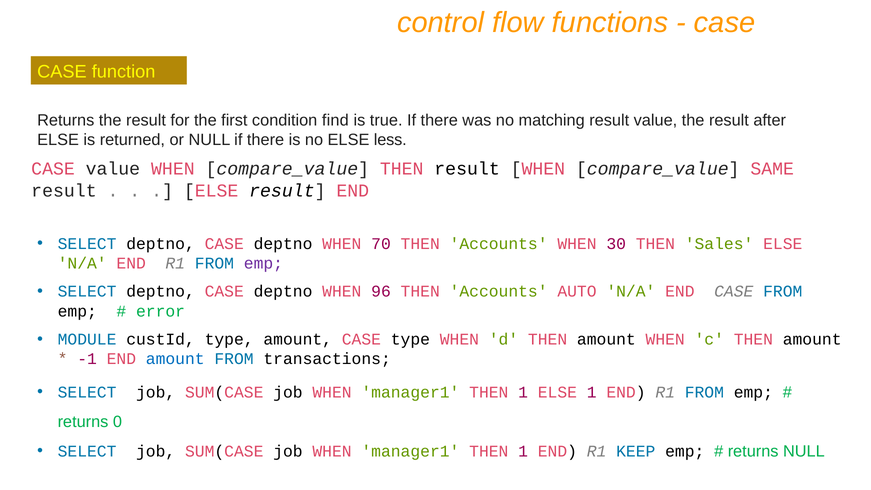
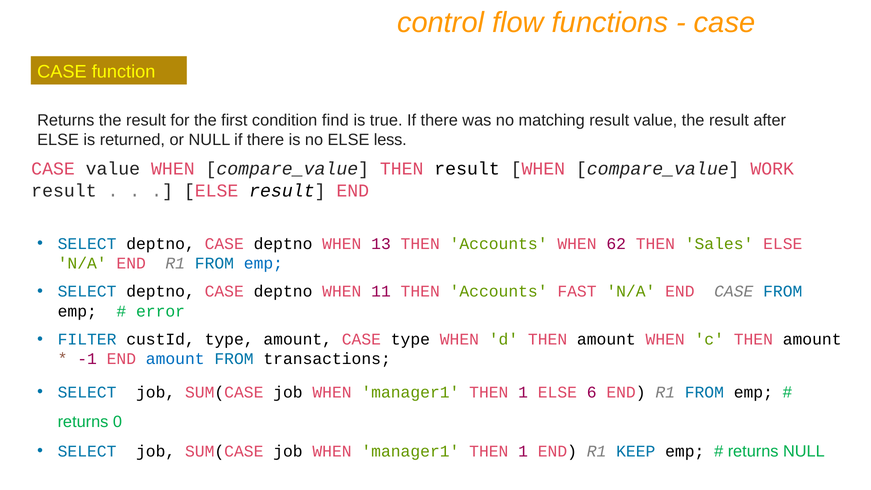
SAME: SAME -> WORK (772, 169)
70: 70 -> 13 (381, 244)
30: 30 -> 62 (616, 244)
emp colour: purple -> blue (263, 263)
96: 96 -> 11 (381, 292)
AUTO: AUTO -> FAST (577, 292)
MODULE: MODULE -> FILTER (87, 339)
ELSE 1: 1 -> 6 (592, 392)
